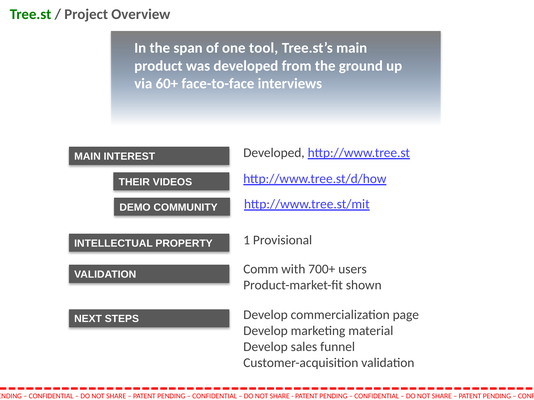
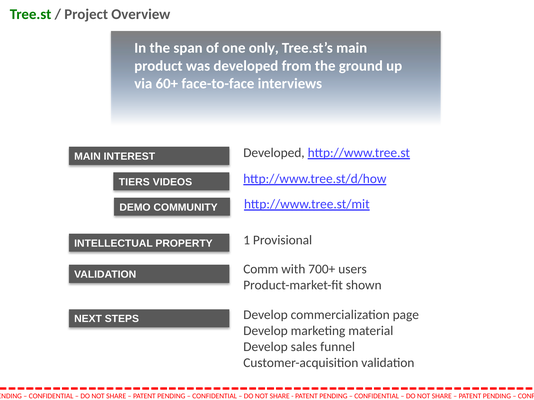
tool: tool -> only (264, 48)
THEIR: THEIR -> TIERS (134, 182)
